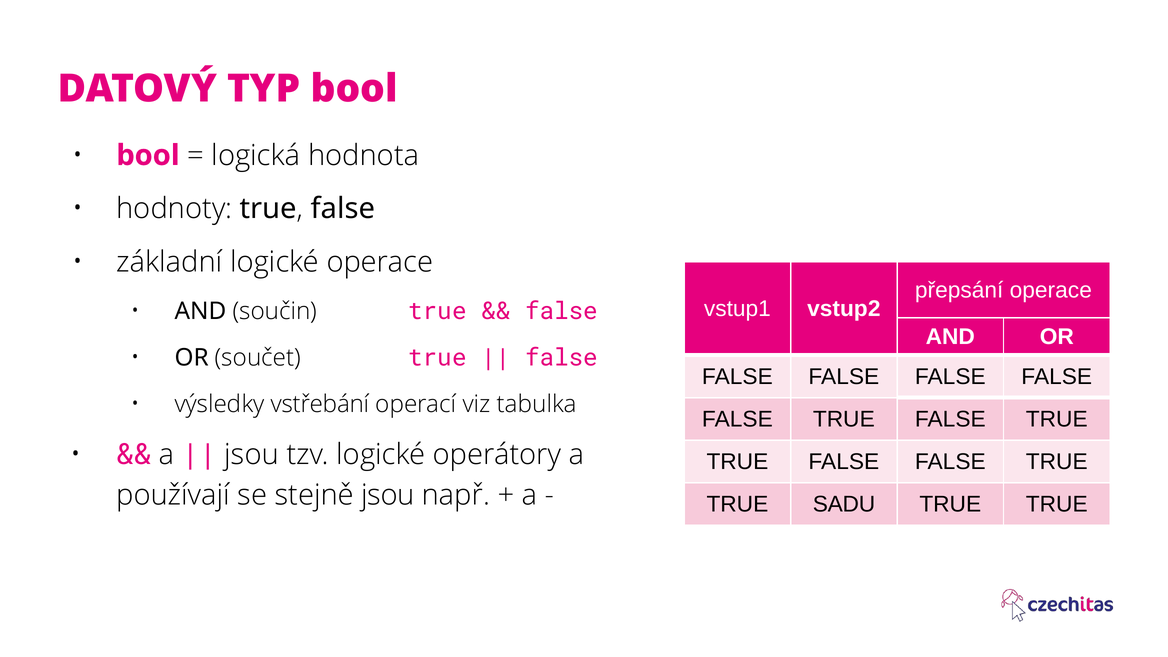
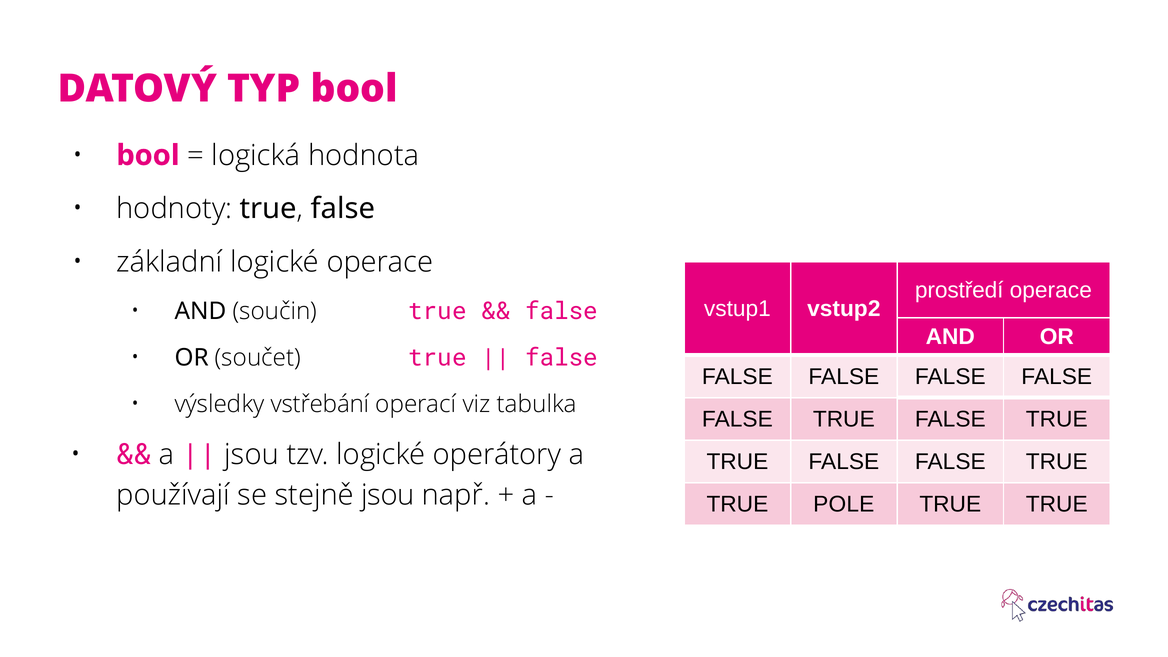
přepsání: přepsání -> prostředí (959, 290)
SADU: SADU -> POLE (844, 504)
